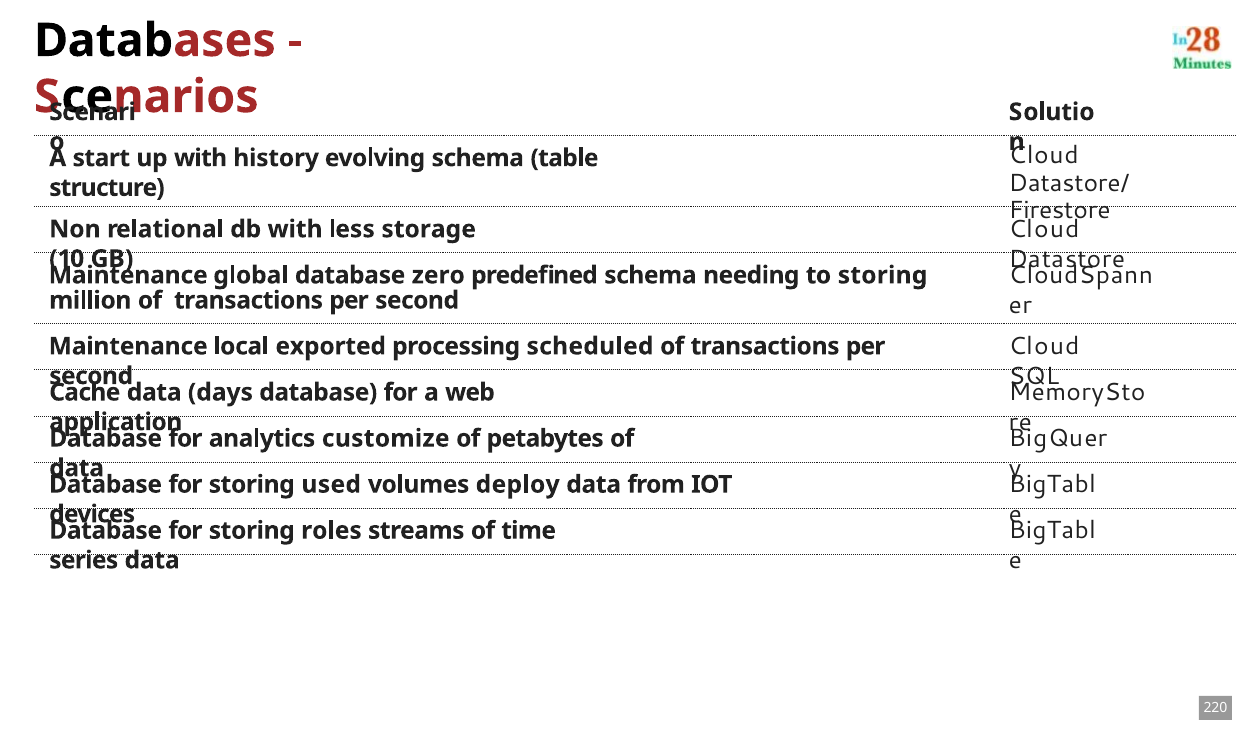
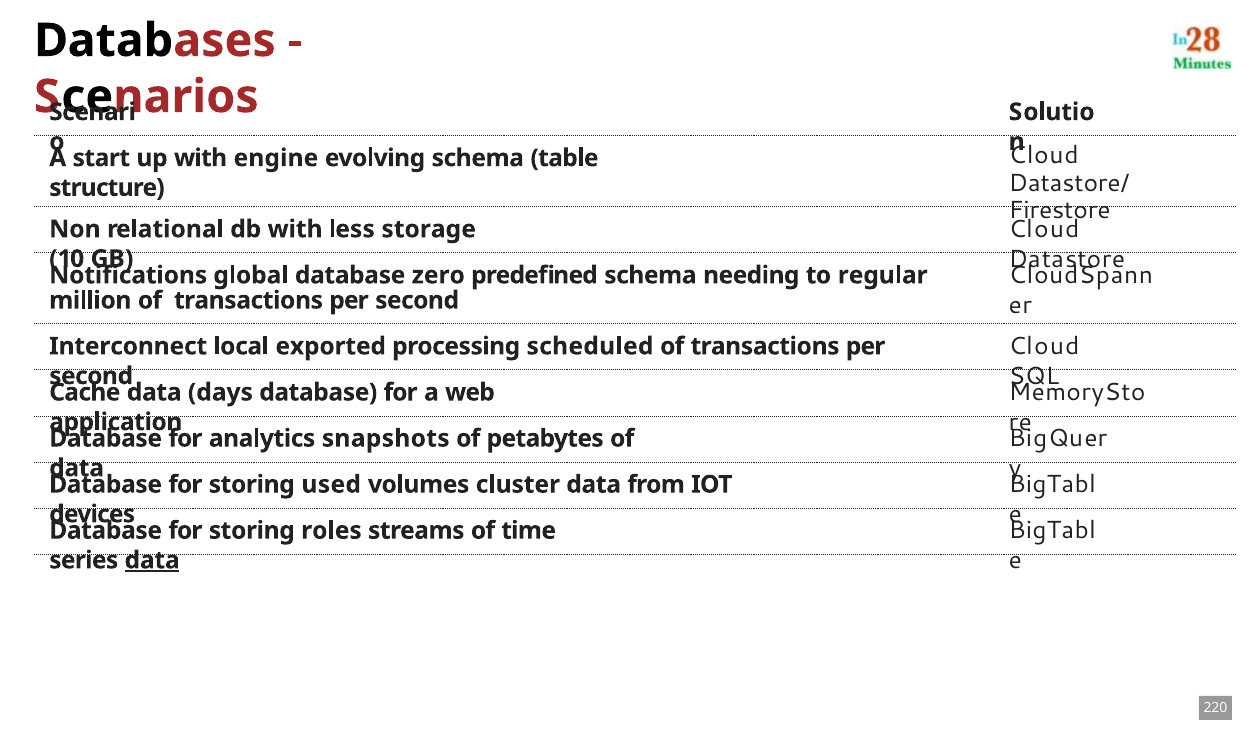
history: history -> engine (276, 158)
Maintenance: Maintenance -> Notifications (128, 275)
to storing: storing -> regular (883, 275)
Maintenance: Maintenance -> Interconnect (128, 346)
customize: customize -> snapshots (386, 439)
deploy: deploy -> cluster (518, 485)
data underline: none -> present (152, 560)
